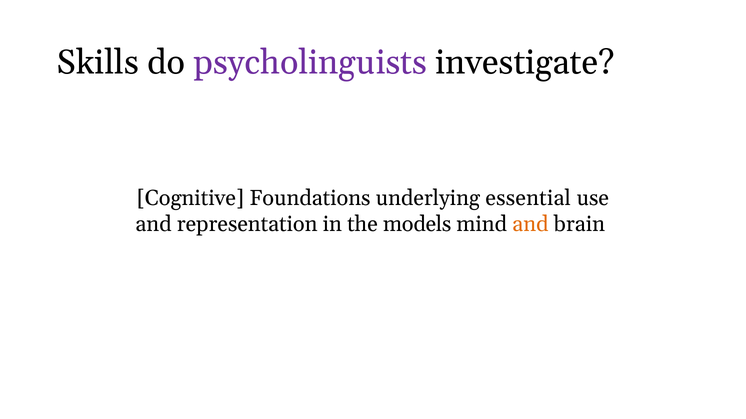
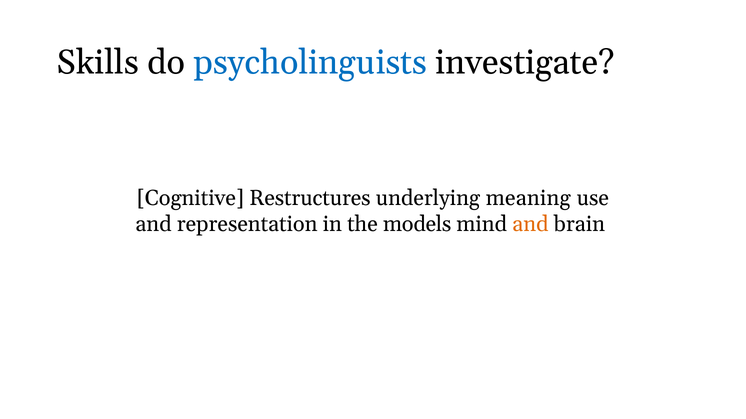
psycholinguists colour: purple -> blue (310, 63)
Foundations: Foundations -> Restructures (310, 198)
essential: essential -> meaning (528, 198)
